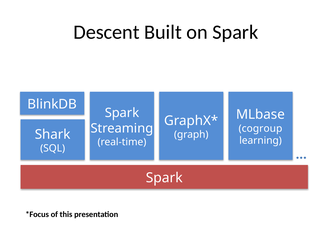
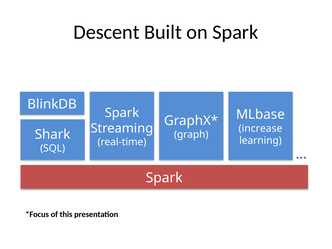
cogroup: cogroup -> increase (260, 128)
